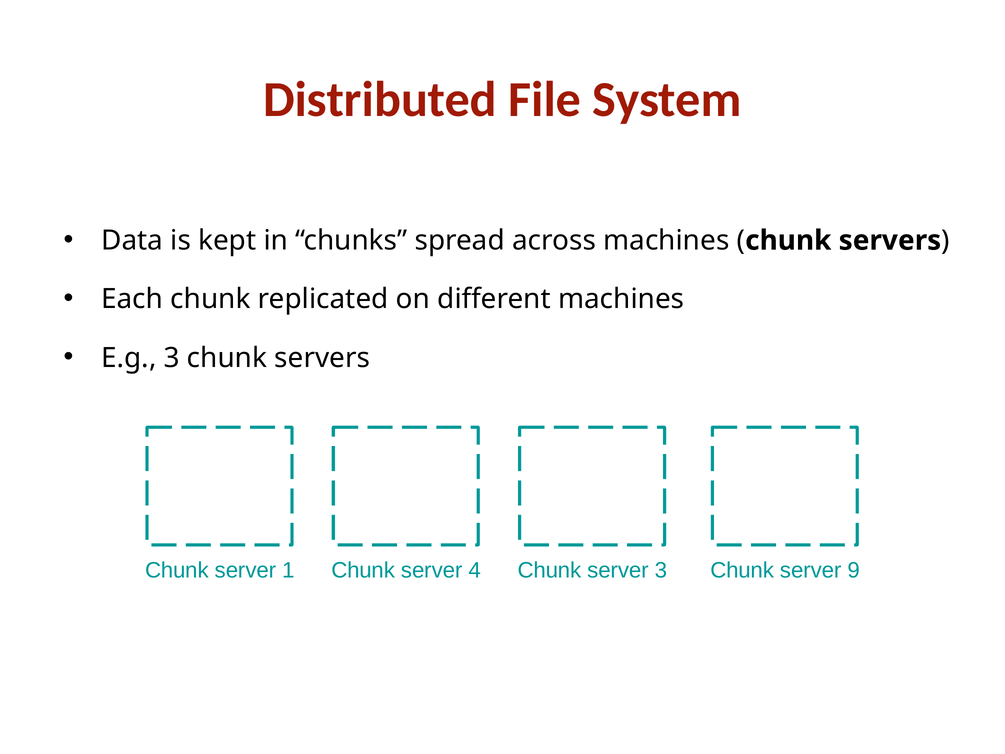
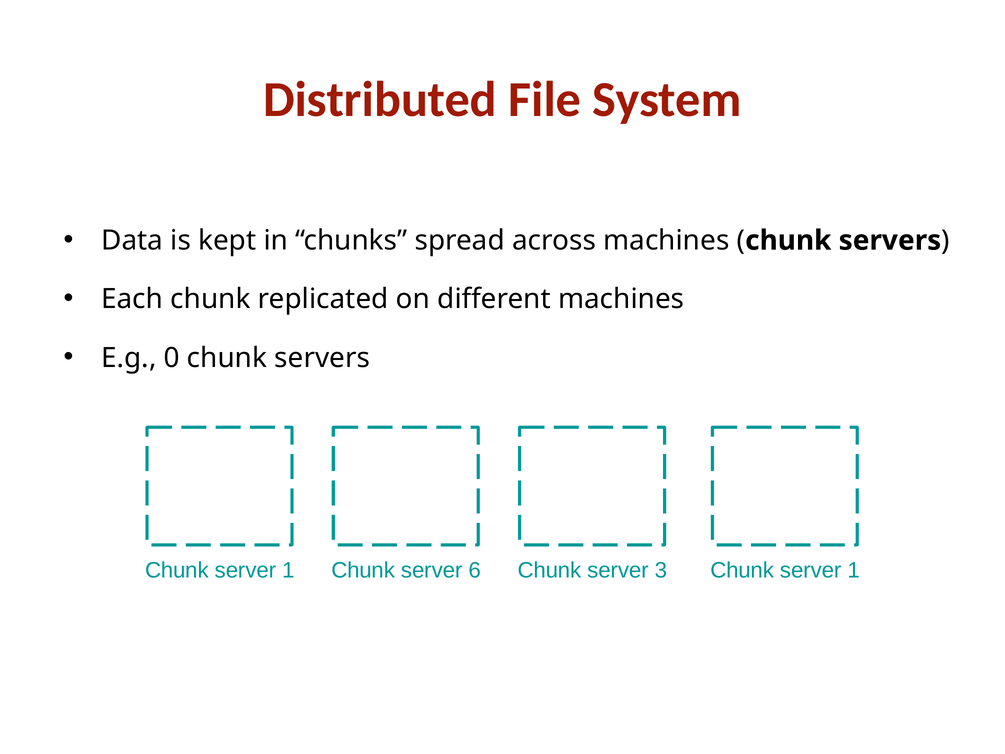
E.g 3: 3 -> 0 (172, 358)
4: 4 -> 6 (475, 570)
3 Chunk server 9: 9 -> 1 (854, 570)
